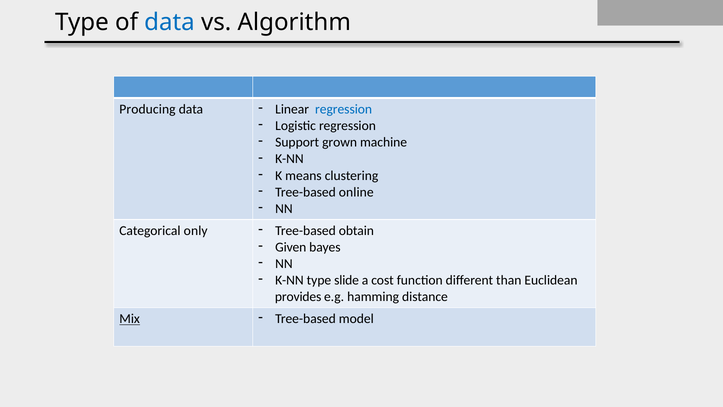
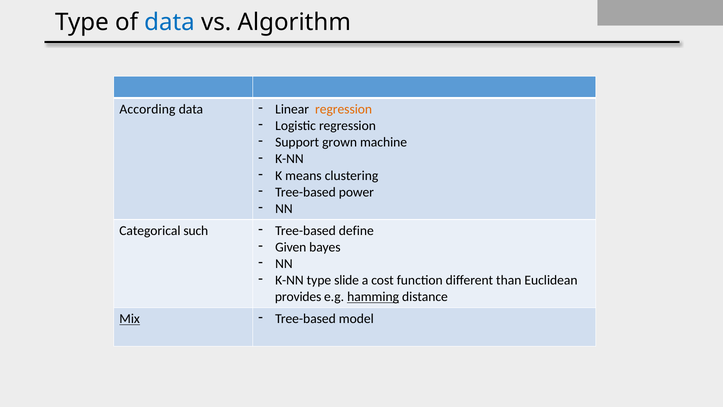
Producing: Producing -> According (147, 109)
regression colour: blue -> orange (344, 109)
online: online -> power (356, 192)
only: only -> such (196, 230)
obtain: obtain -> define (356, 230)
hamming underline: none -> present (373, 297)
